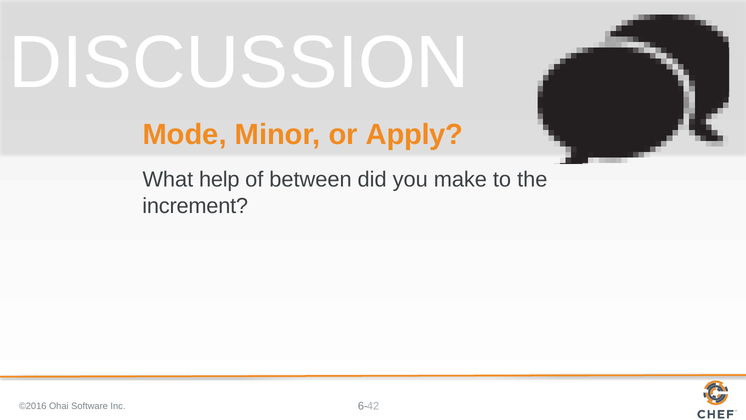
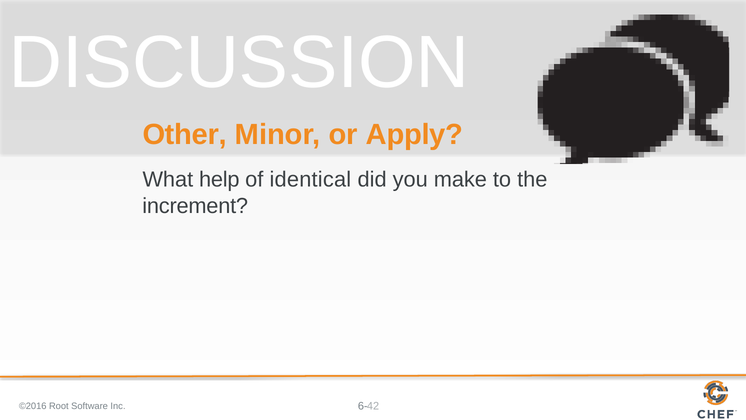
Mode: Mode -> Other (185, 134)
between: between -> identical (310, 180)
Ohai: Ohai -> Root (59, 406)
